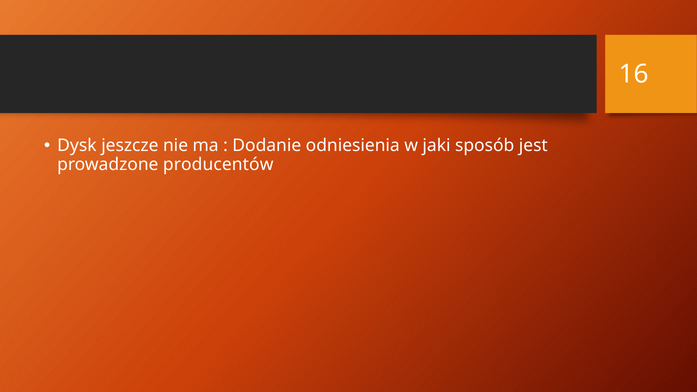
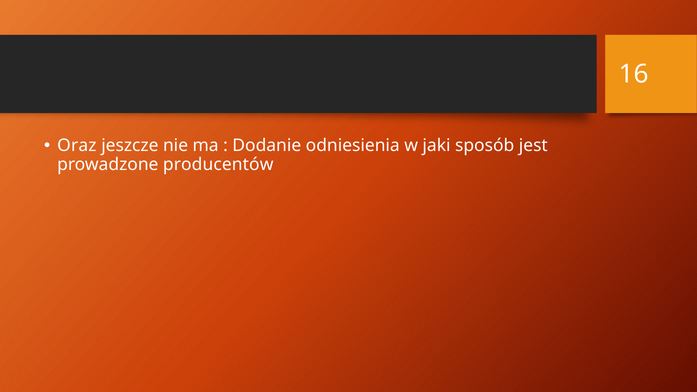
Dysk: Dysk -> Oraz (77, 146)
